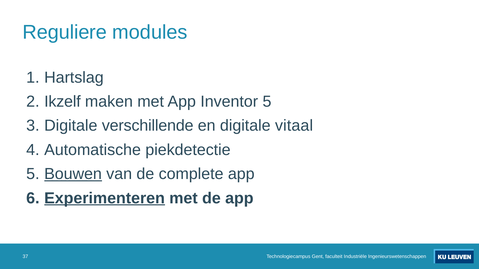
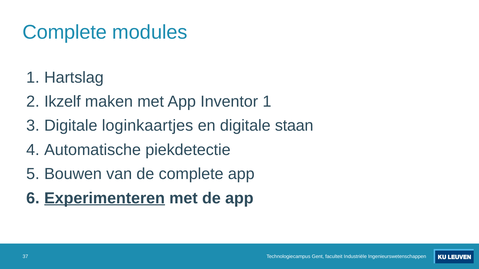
Reguliere: Reguliere -> Complete (65, 32)
Inventor 5: 5 -> 1 (267, 102)
verschillende: verschillende -> loginkaartjes (148, 126)
vitaal: vitaal -> staan (294, 126)
Bouwen underline: present -> none (73, 174)
